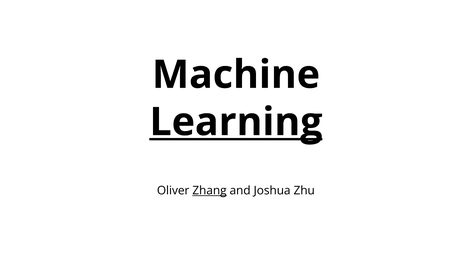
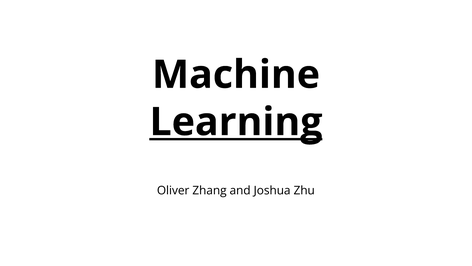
Zhang underline: present -> none (209, 190)
